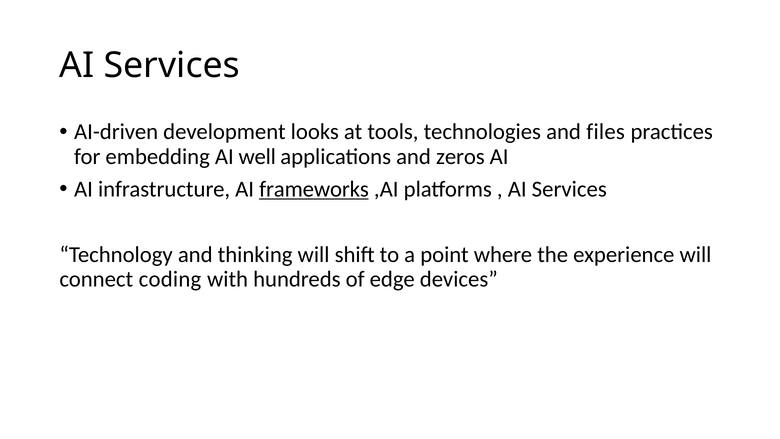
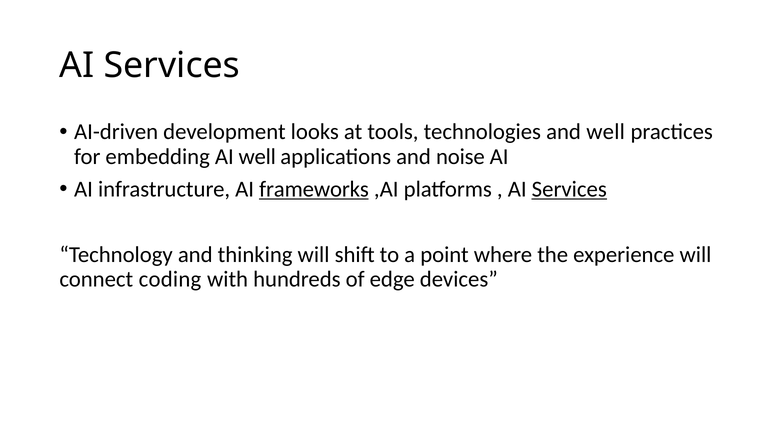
and files: files -> well (606, 132)
zeros: zeros -> noise (460, 156)
Services underline: none -> present (569, 189)
